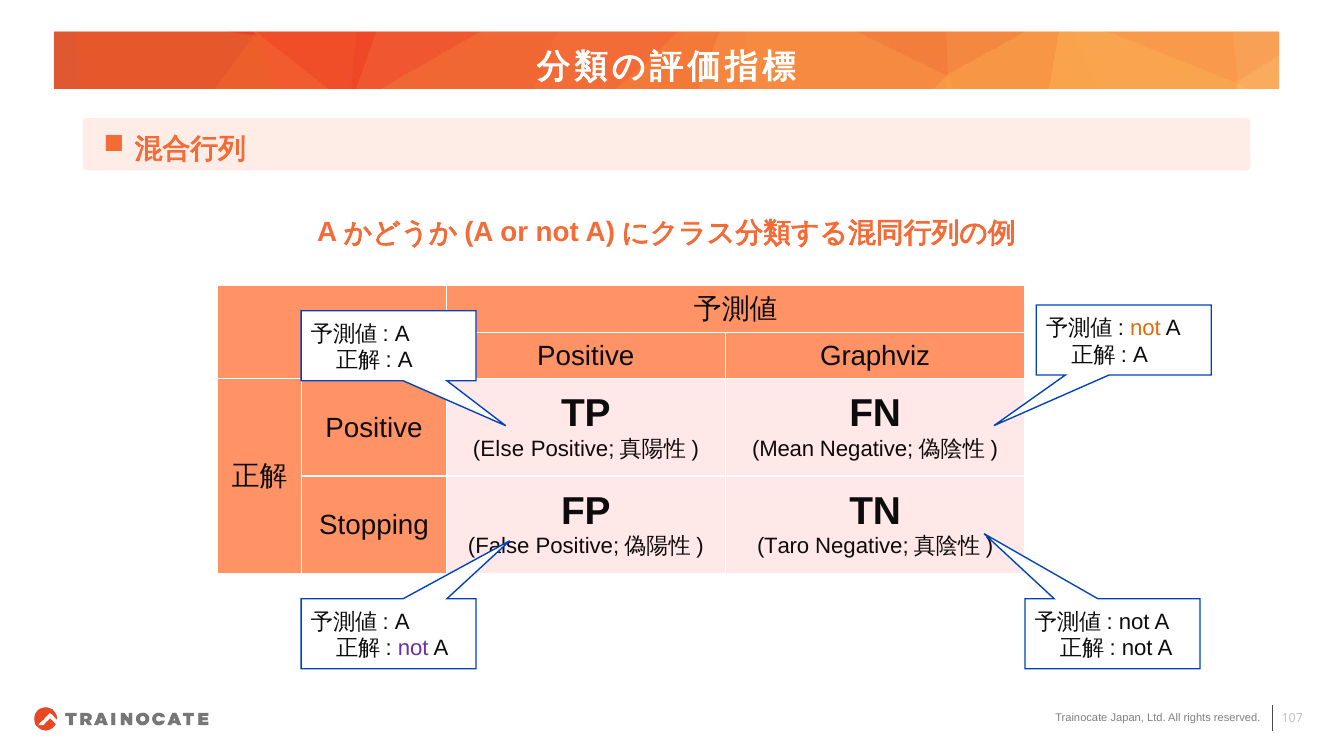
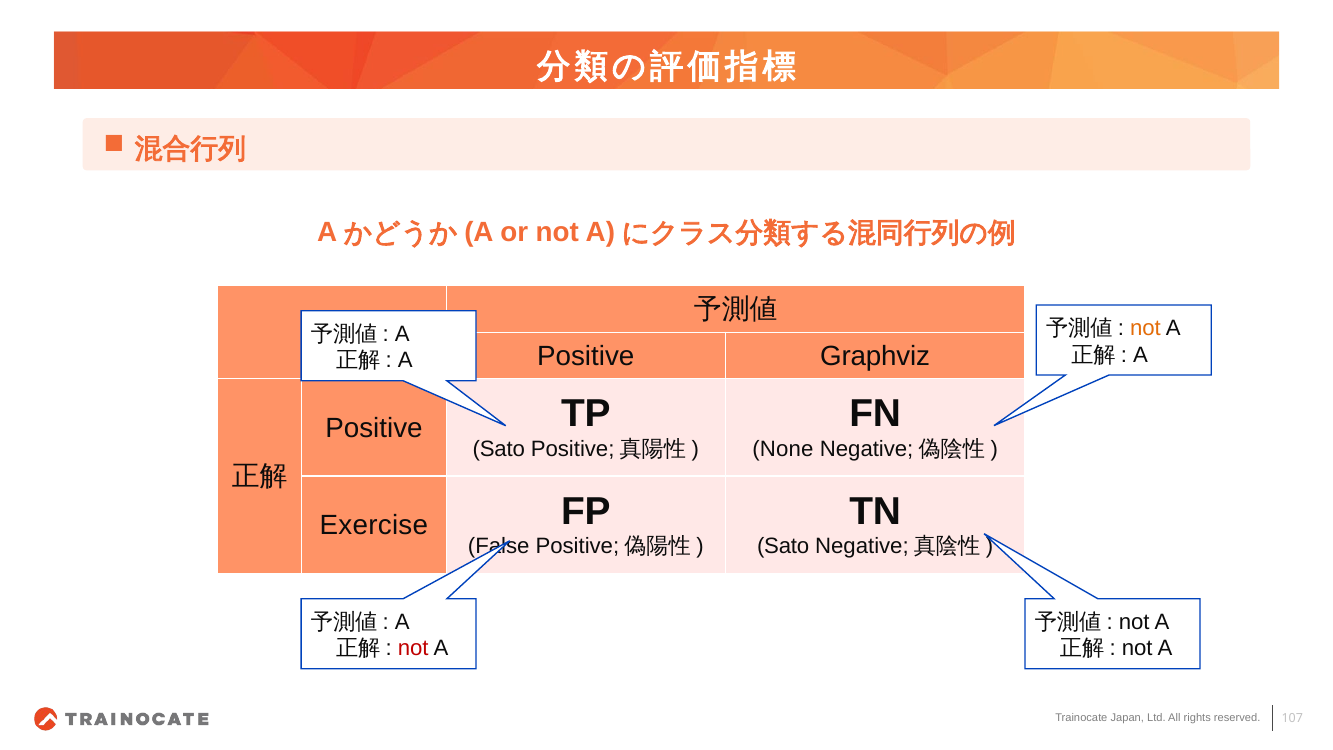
Else: Else -> Sato (499, 449)
Mean: Mean -> None (783, 449)
Stopping: Stopping -> Exercise (374, 525)
Taro: Taro -> Sato (783, 546)
not colour: purple -> red (413, 648)
